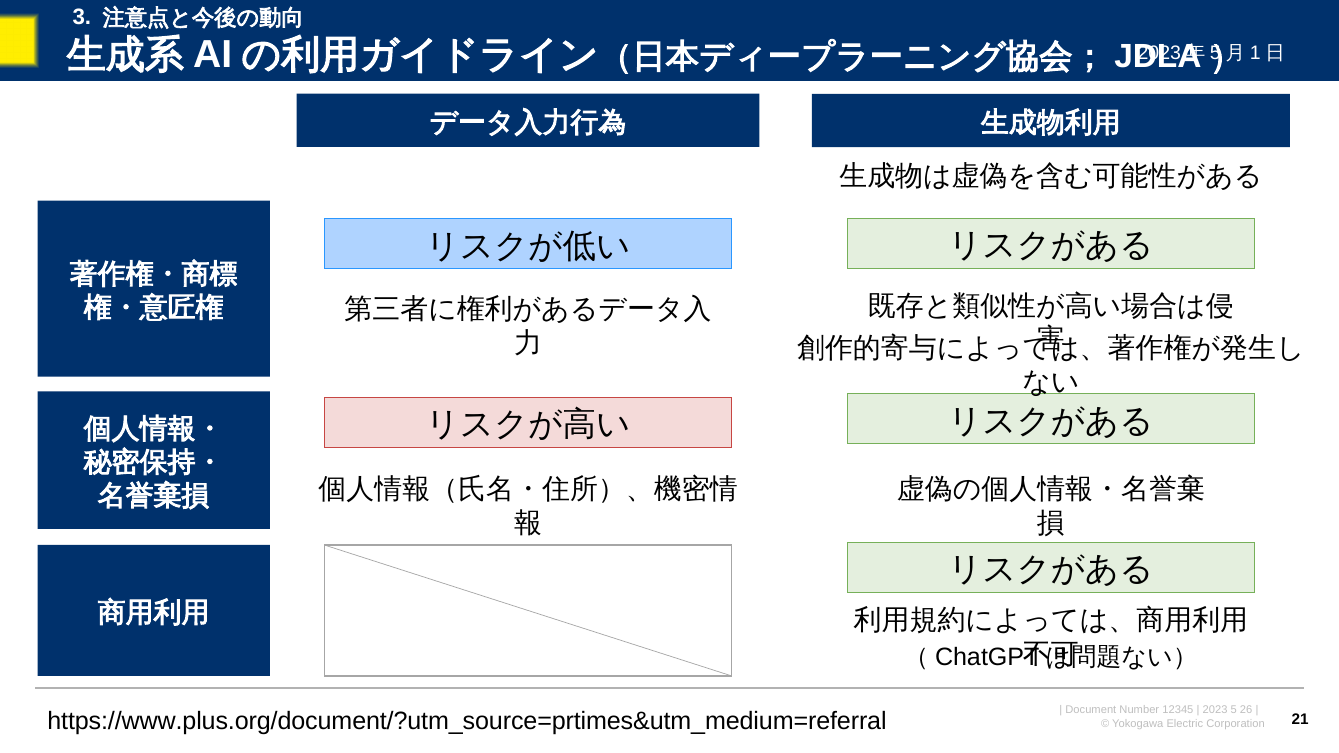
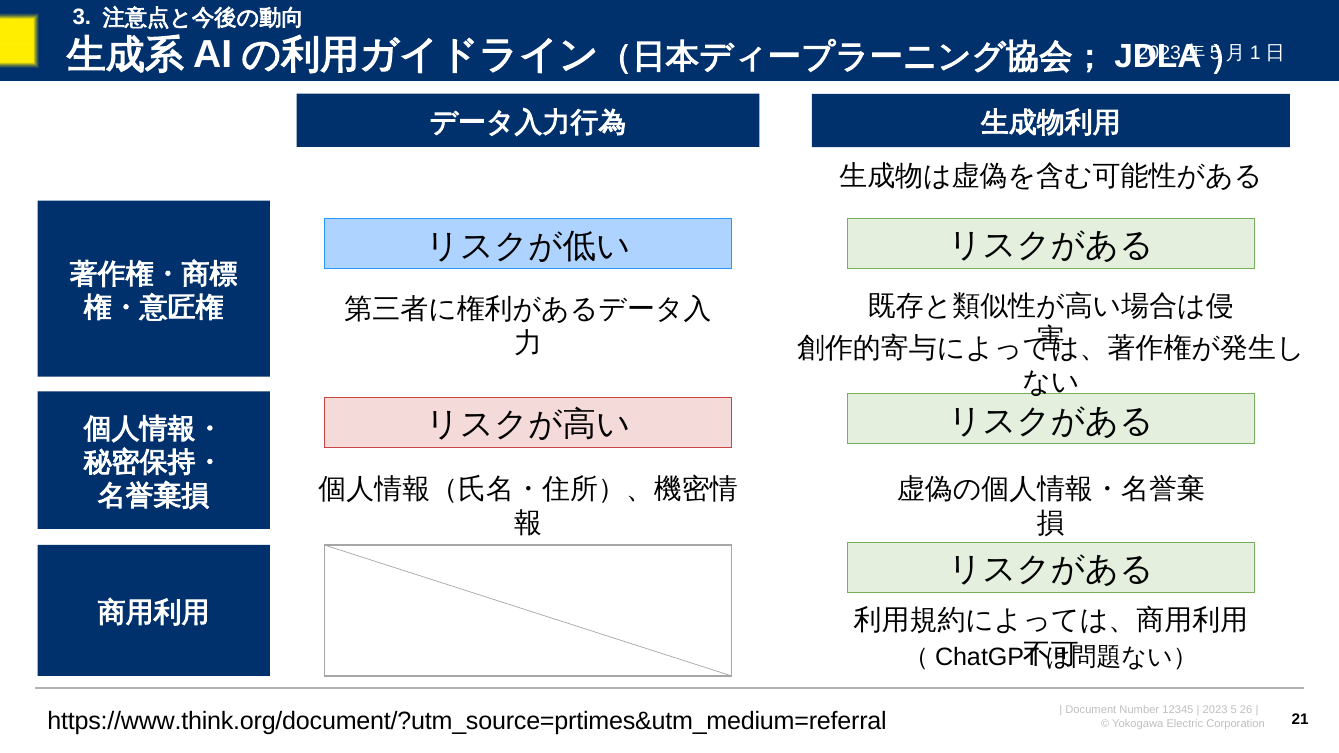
https://www.plus.org/document/?utm_source=prtimes&utm_medium=referral: https://www.plus.org/document/?utm_source=prtimes&utm_medium=referral -> https://www.think.org/document/?utm_source=prtimes&utm_medium=referral (467, 721)
